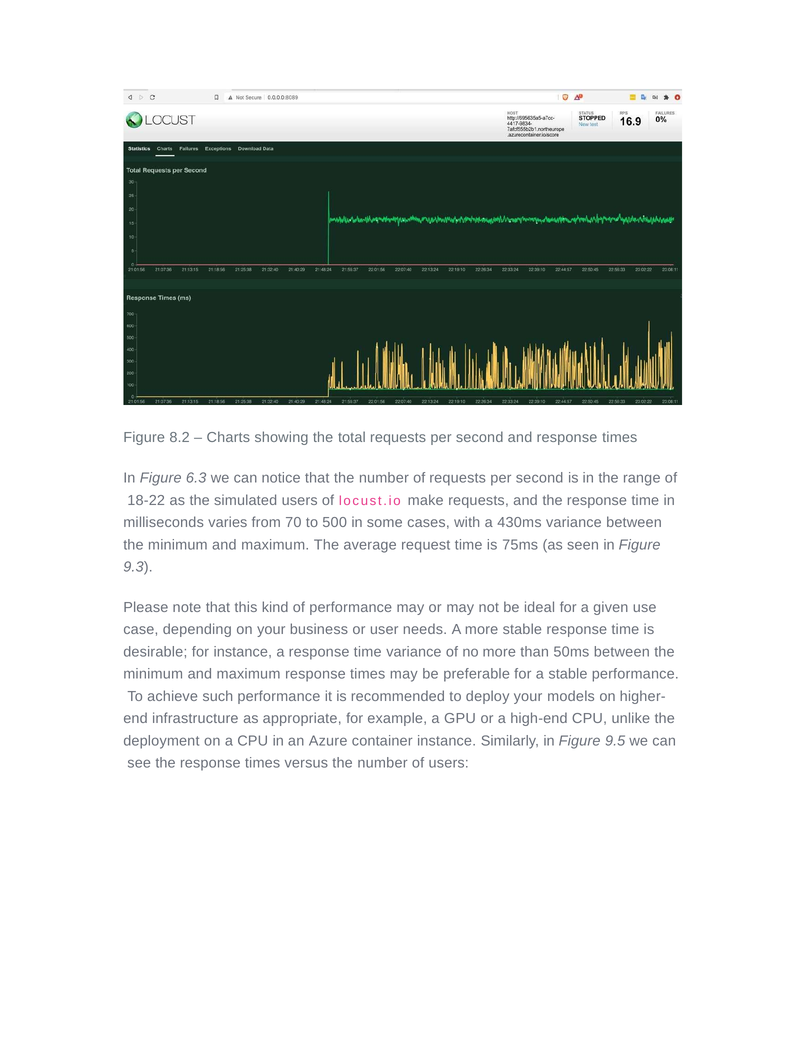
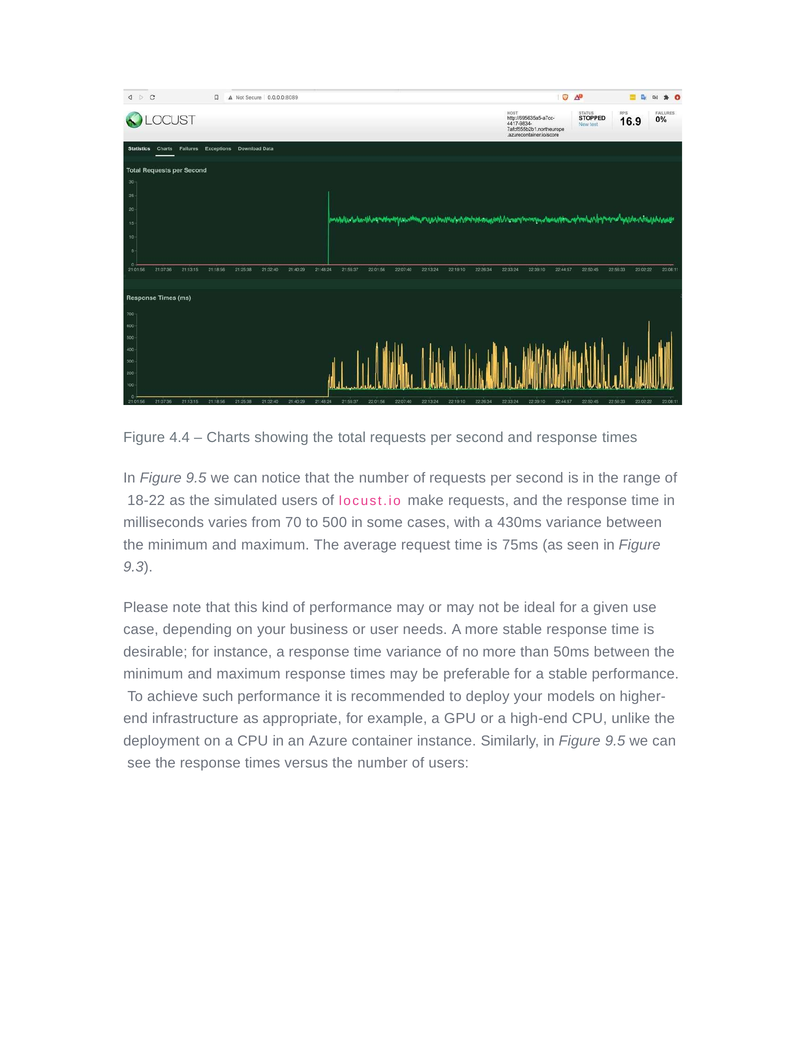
8.2: 8.2 -> 4.4 (180, 438)
6.3: 6.3 -> 9.5 (196, 478)
